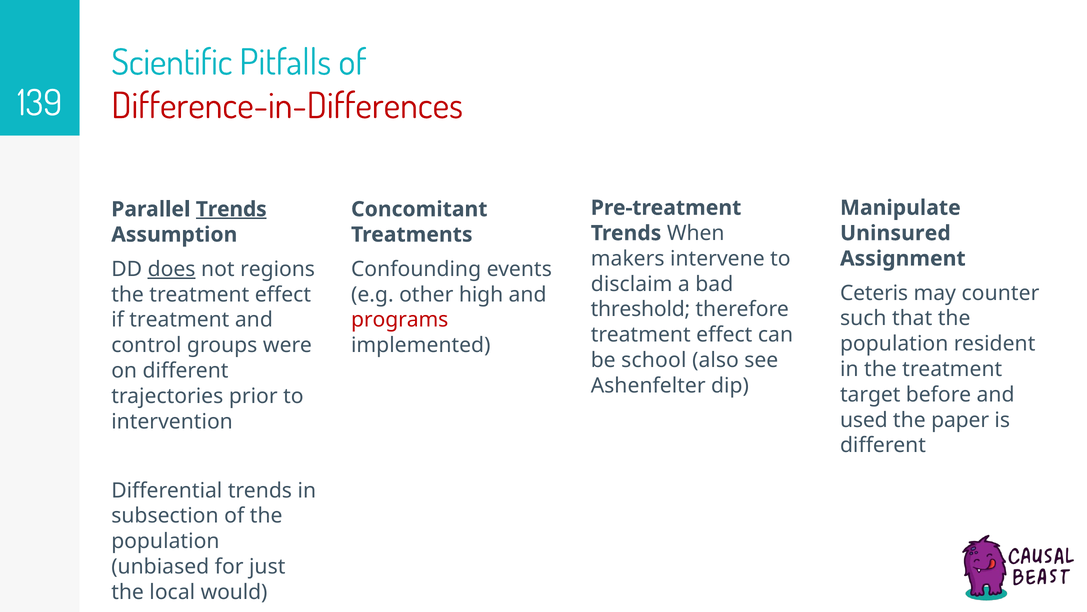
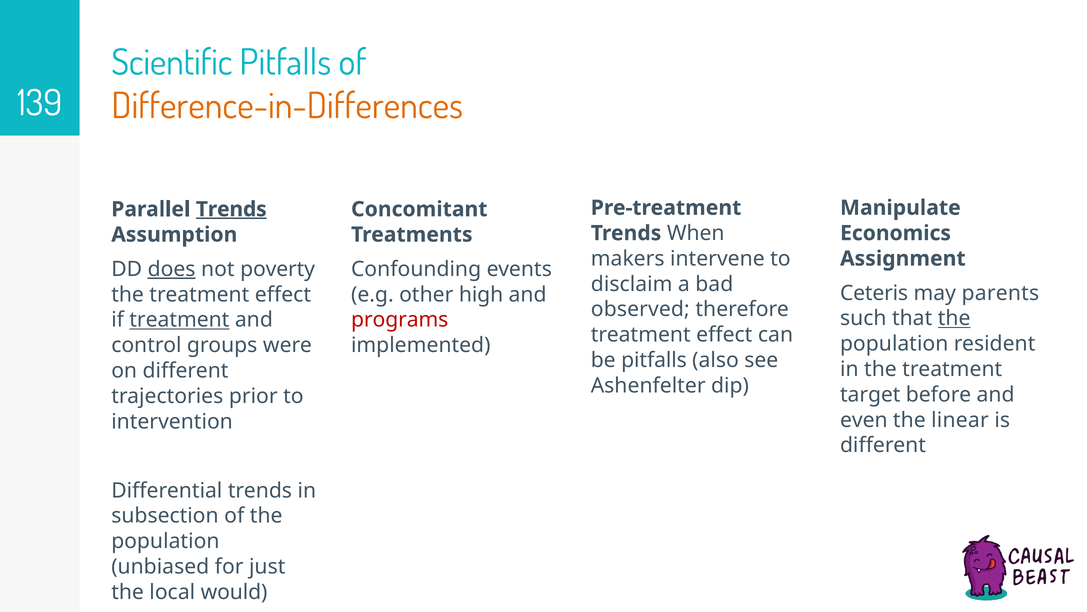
Difference-in-Differences colour: red -> orange (287, 106)
Uninsured: Uninsured -> Economics (896, 233)
regions: regions -> poverty (278, 269)
counter: counter -> parents (1000, 293)
threshold: threshold -> observed (640, 309)
the underline: none -> present (954, 318)
treatment underline: none -> present (179, 320)
be school: school -> pitfalls (654, 360)
used: used -> even (864, 420)
paper: paper -> linear (960, 420)
